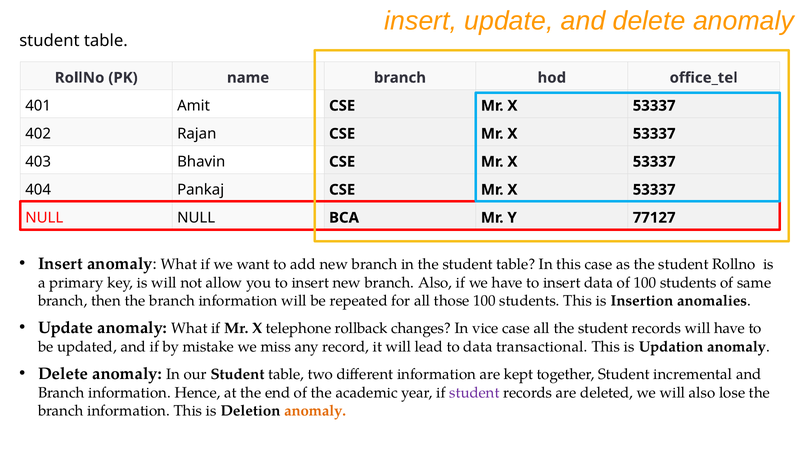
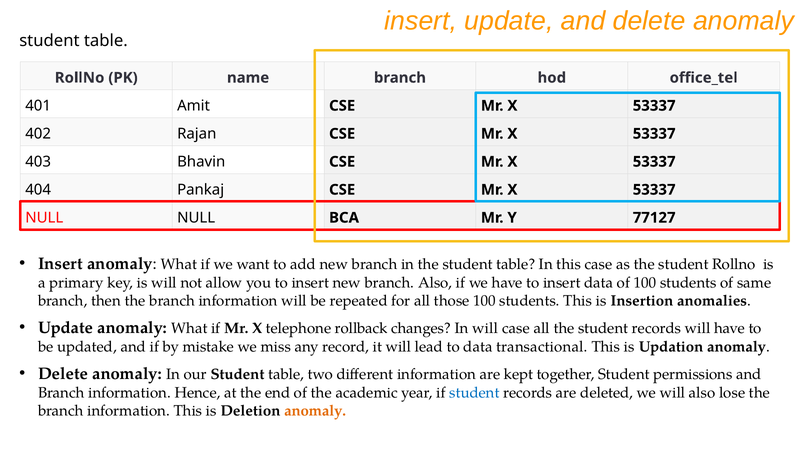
In vice: vice -> will (485, 328)
incremental: incremental -> permissions (693, 374)
student colour: purple -> blue (474, 393)
